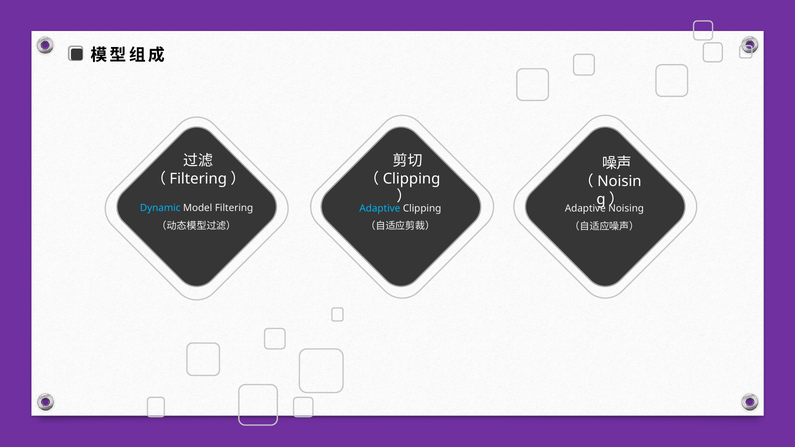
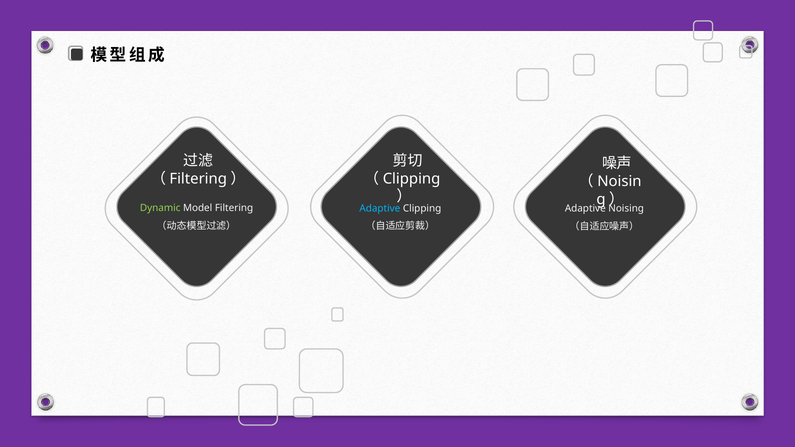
Dynamic colour: light blue -> light green (160, 208)
